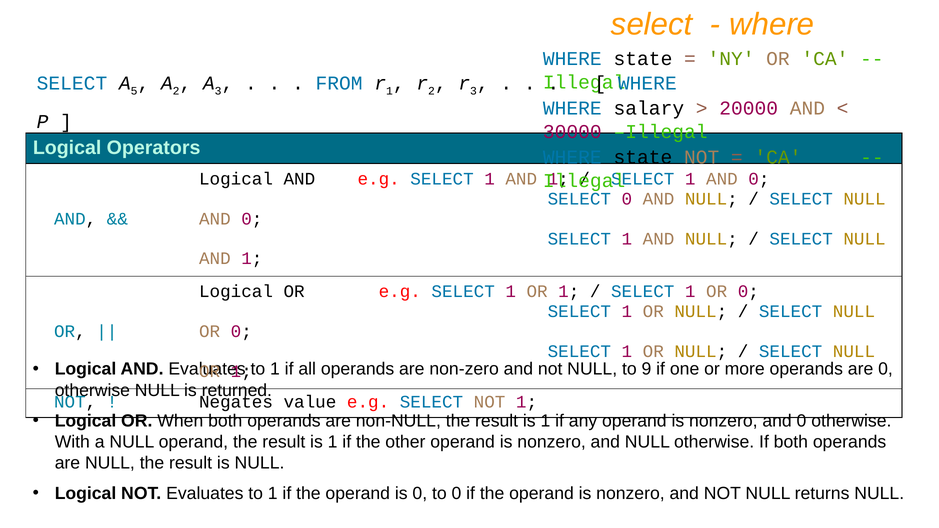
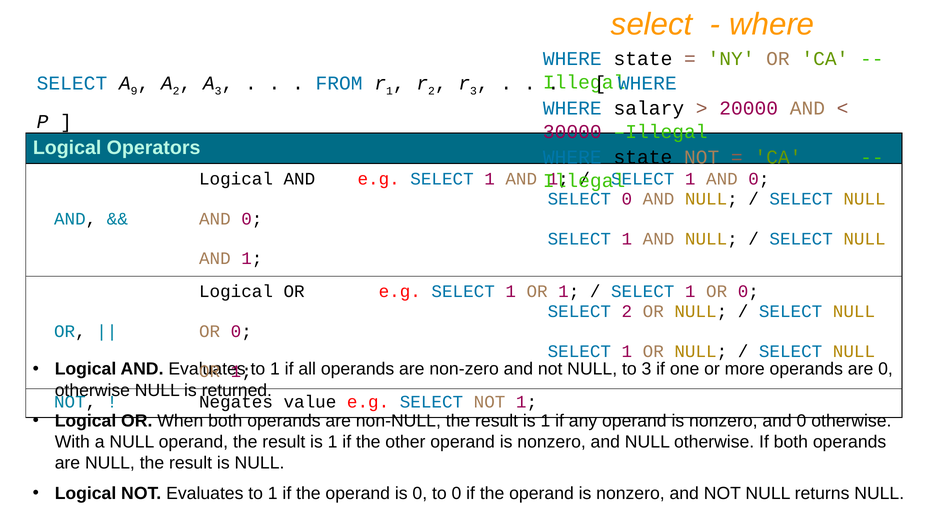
5: 5 -> 9 (134, 91)
1: 1 -> 2 (627, 312)
to 9: 9 -> 3 (646, 369)
